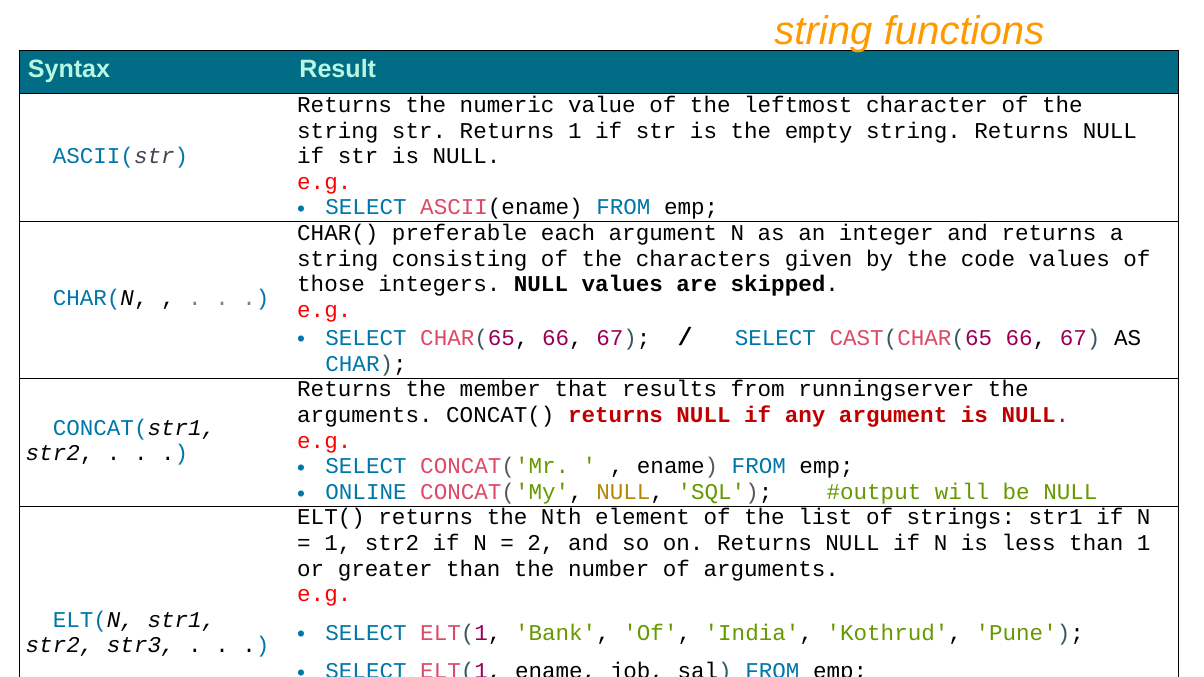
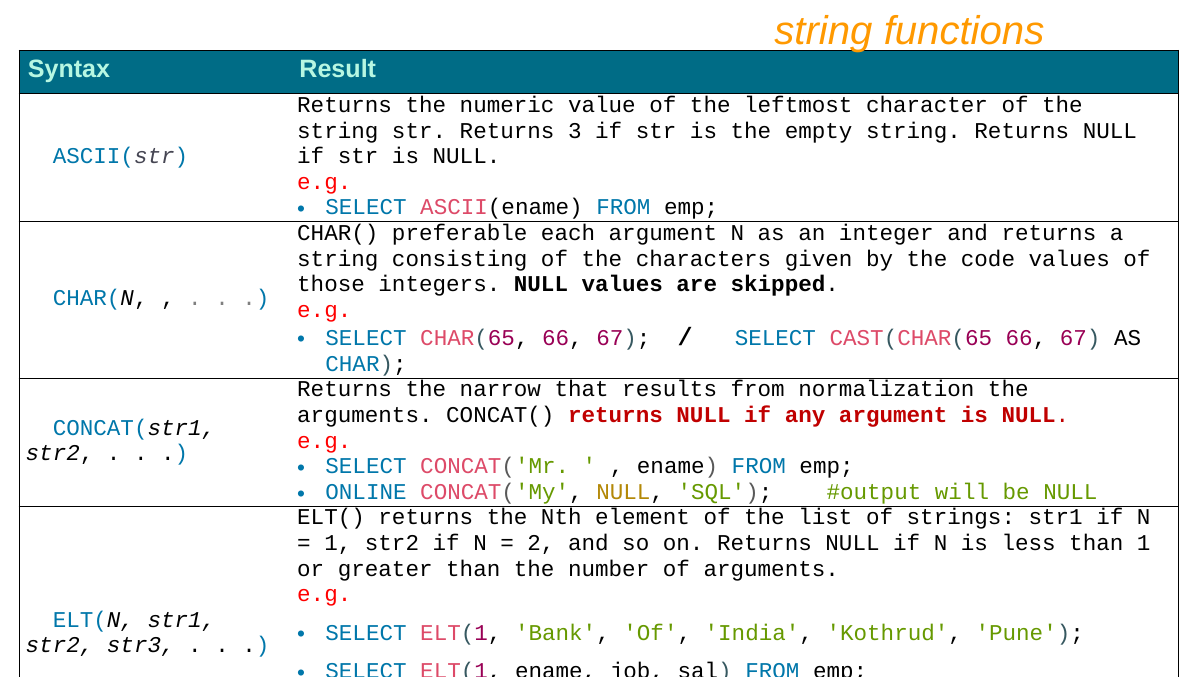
Returns 1: 1 -> 3 (575, 131)
member: member -> narrow (500, 390)
runningserver: runningserver -> normalization (886, 390)
